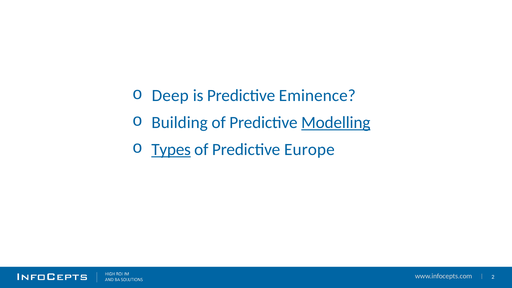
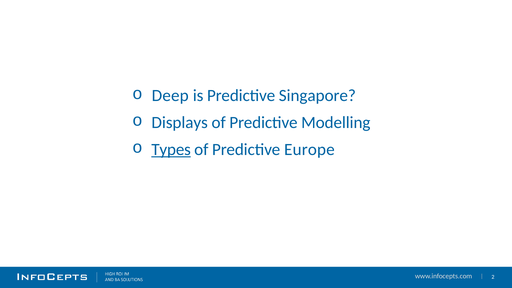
Eminence: Eminence -> Singapore (317, 96)
Building: Building -> Displays (180, 123)
Modelling underline: present -> none (336, 123)
